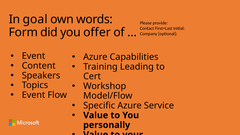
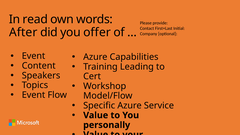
goal: goal -> read (35, 19)
Form: Form -> After (23, 32)
